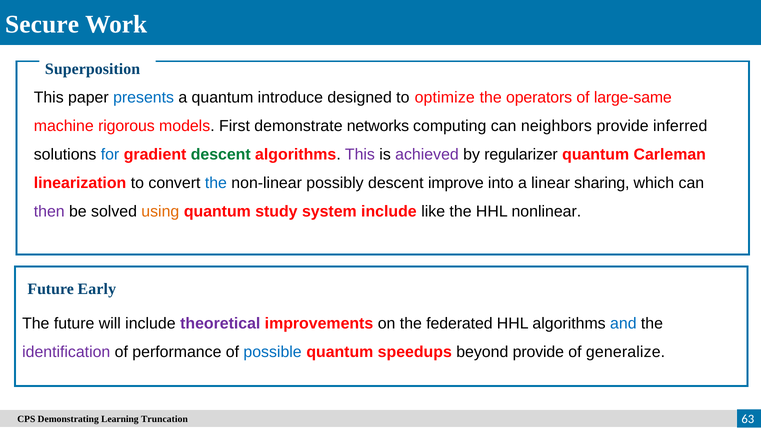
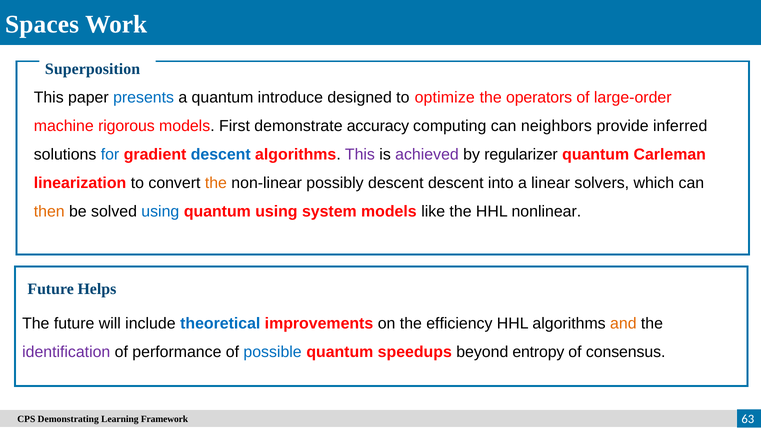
Secure: Secure -> Spaces (42, 24)
large-same: large-same -> large-order (633, 98)
networks: networks -> accuracy (378, 126)
descent colour: green -> blue (221, 155)
the colour: blue -> orange (216, 183)
descent improve: improve -> descent (456, 183)
sharing: sharing -> solvers (602, 183)
then colour: purple -> orange (49, 212)
using colour: orange -> blue (160, 212)
quantum study: study -> using (276, 212)
system include: include -> models (389, 212)
Early: Early -> Helps (97, 289)
theoretical colour: purple -> blue (220, 324)
federated: federated -> efficiency (459, 324)
and colour: blue -> orange (623, 324)
beyond provide: provide -> entropy (538, 352)
generalize: generalize -> consensus (626, 352)
Truncation: Truncation -> Framework (165, 419)
